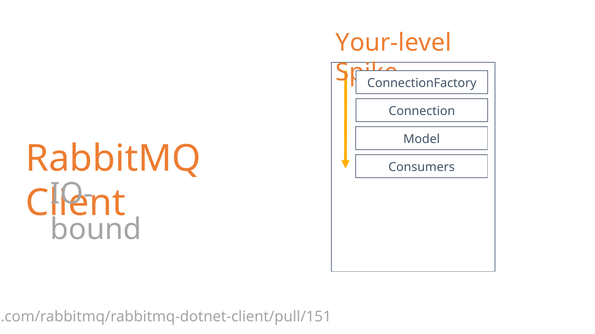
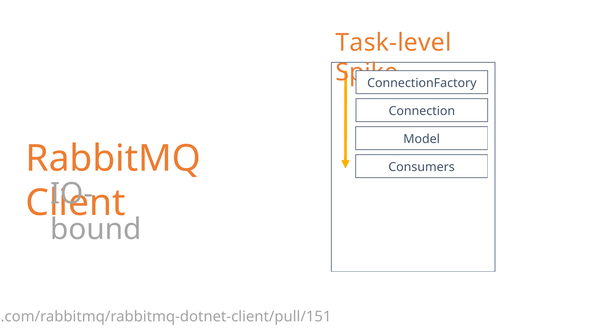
Your-level: Your-level -> Task-level (394, 43)
